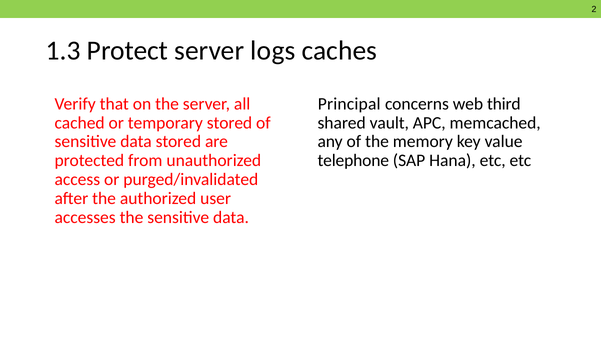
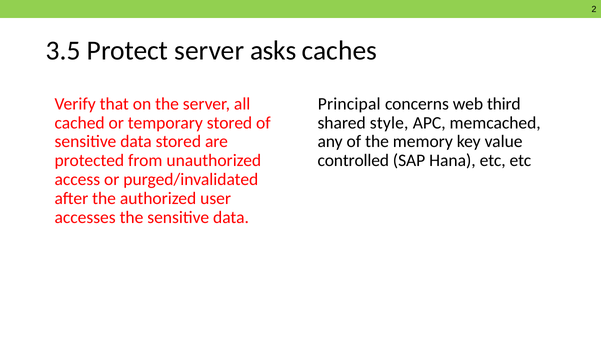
1.3: 1.3 -> 3.5 (63, 50)
logs: logs -> asks (273, 50)
vault: vault -> style (389, 123)
telephone: telephone -> controlled (353, 161)
